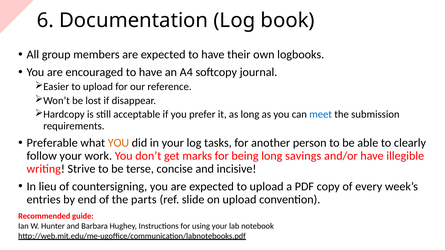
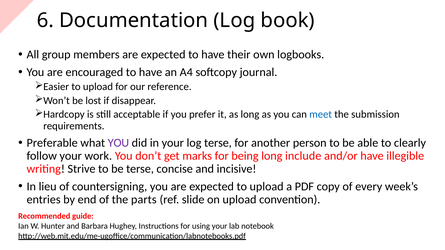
YOU colour: orange -> purple (118, 143)
log tasks: tasks -> terse (218, 143)
savings: savings -> include (303, 156)
